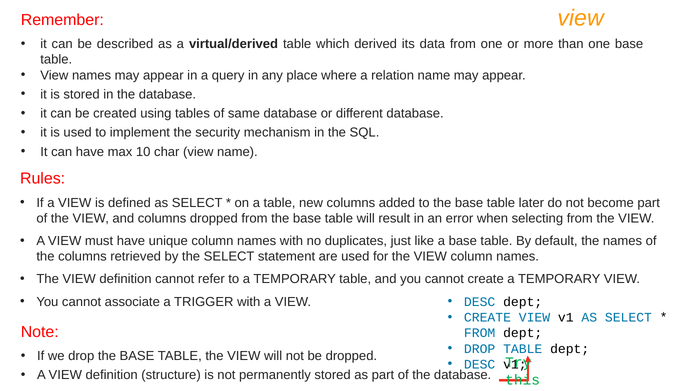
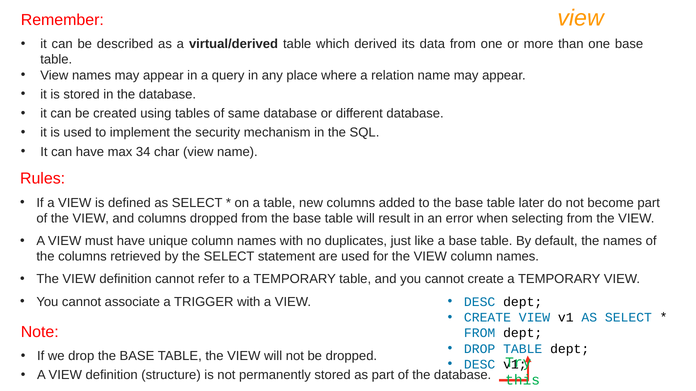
10: 10 -> 34 (143, 152)
